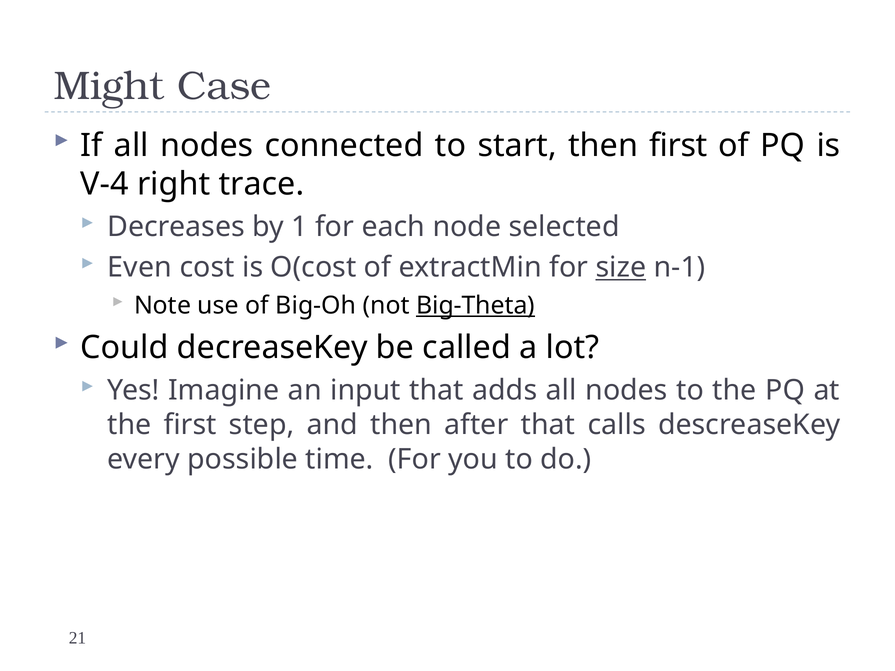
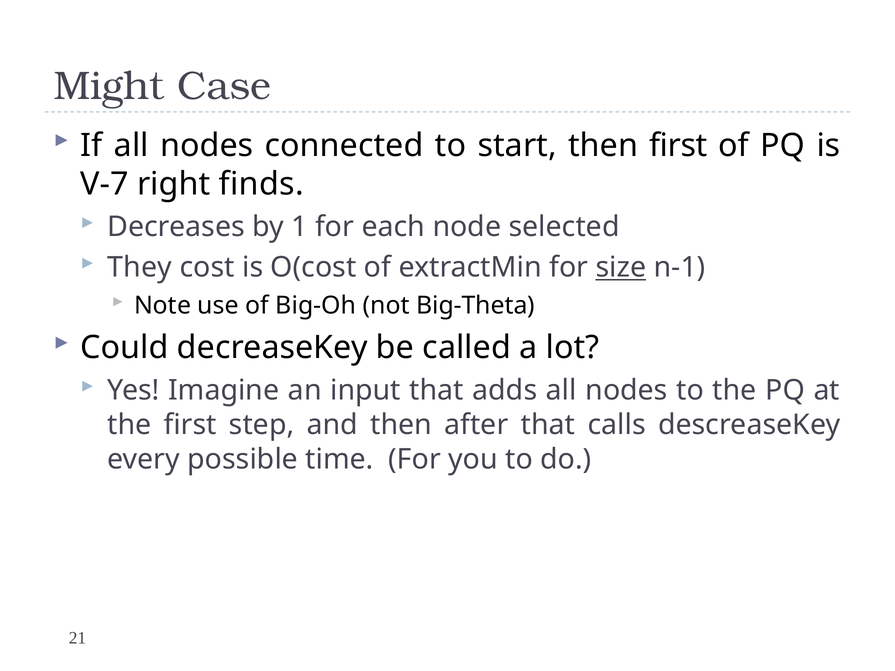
V-4: V-4 -> V-7 (105, 184)
trace: trace -> finds (261, 184)
Even: Even -> They (140, 267)
Big-Theta underline: present -> none (476, 306)
